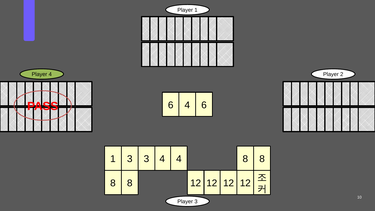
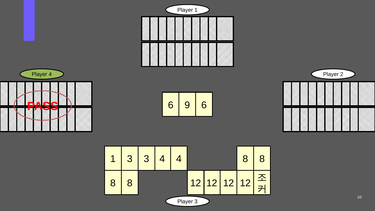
6 4: 4 -> 9 (187, 105)
